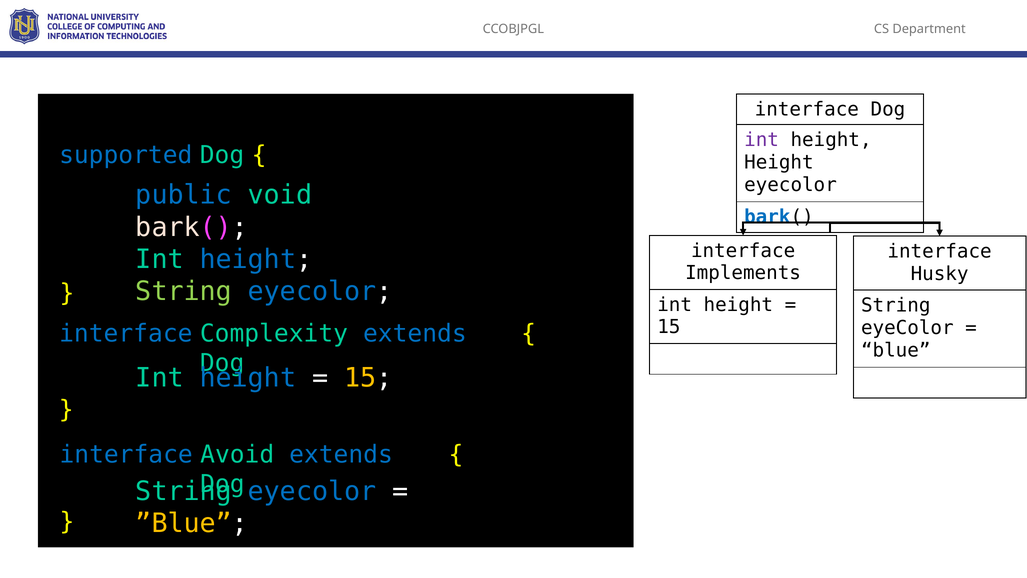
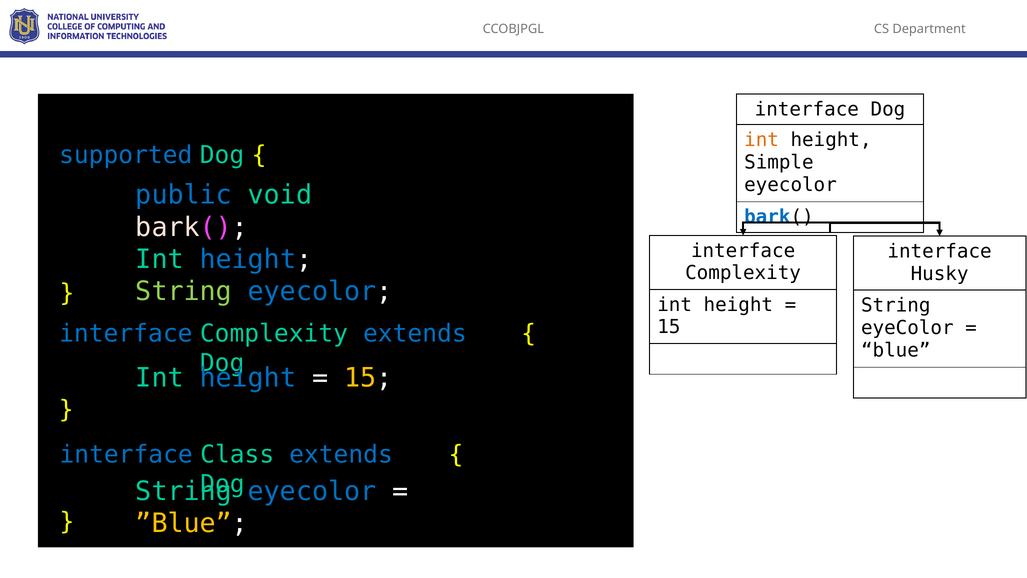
int colour: purple -> orange (762, 140)
Height: Height -> Simple (779, 162)
Implements: Implements -> Complexity (743, 273)
Avoid: Avoid -> Class (237, 454)
